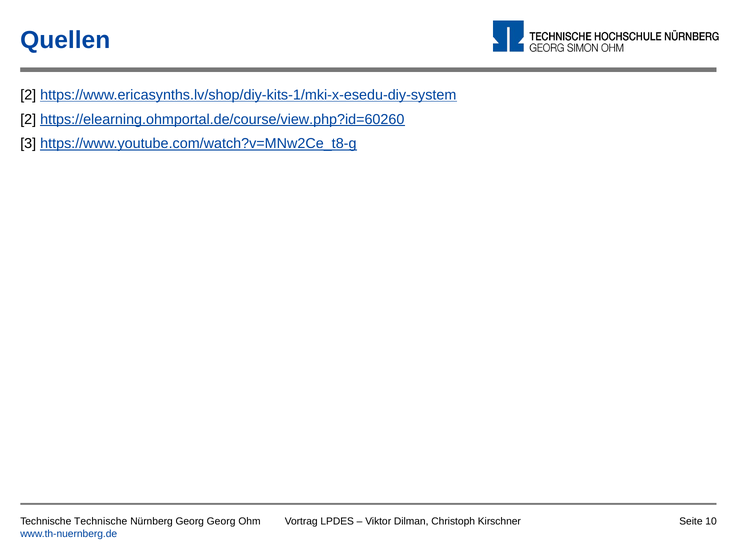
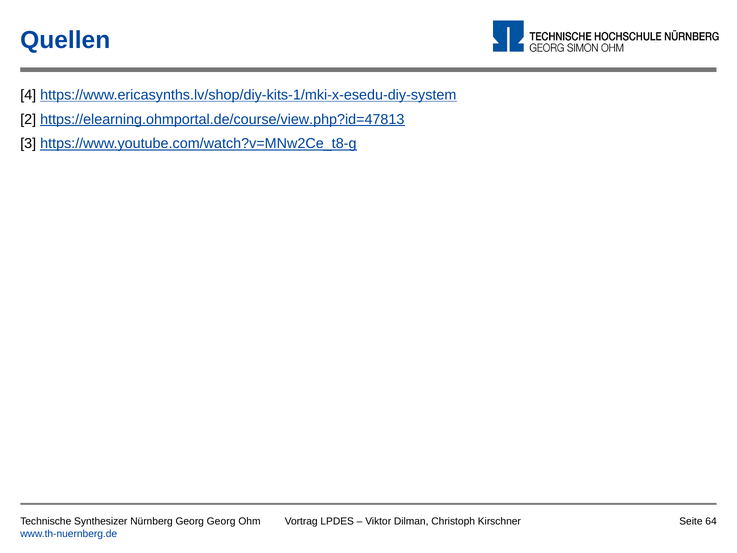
2: 2 -> 4 (28, 95)
https://elearning.ohmportal.de/course/view.php?id=60260: https://elearning.ohmportal.de/course/view.php?id=60260 -> https://elearning.ohmportal.de/course/view.php?id=47813 (222, 119)
Technische Technische: Technische -> Synthesizer (101, 521)
10: 10 -> 64 (711, 521)
